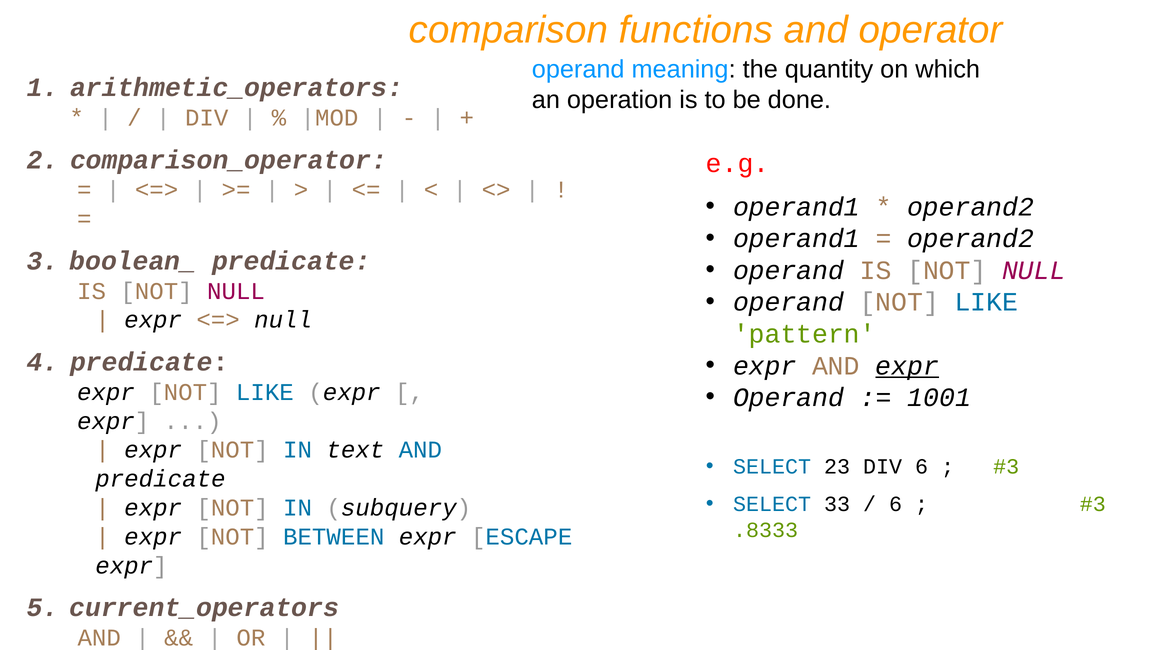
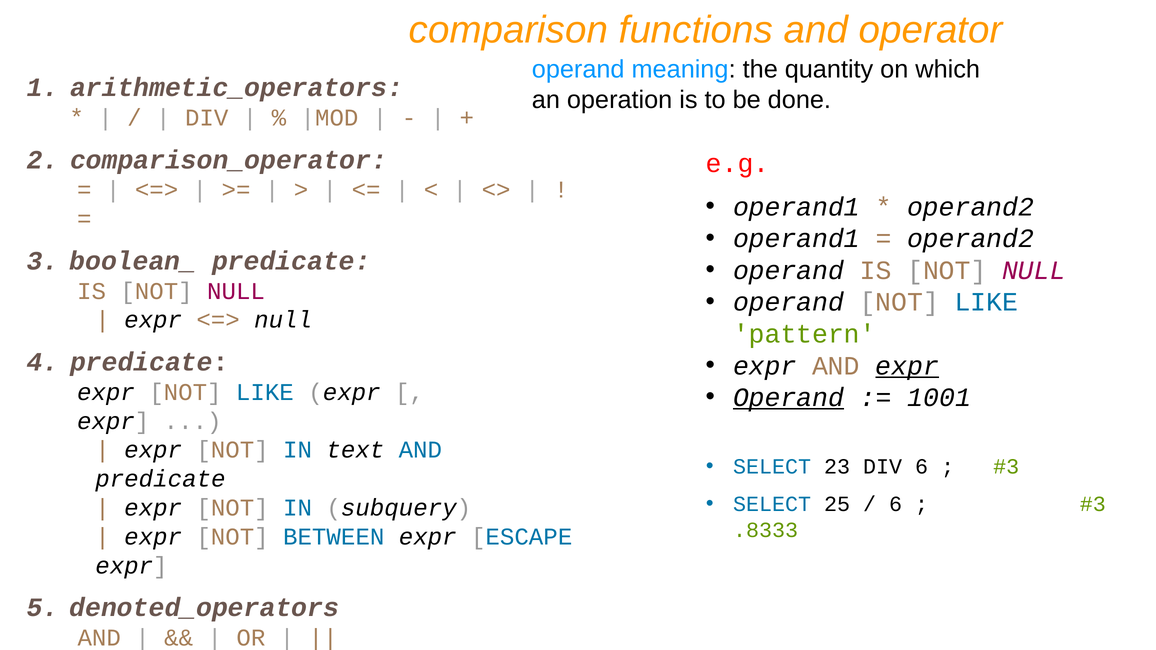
Operand underline: none -> present (789, 398)
33: 33 -> 25 (837, 504)
current_operators: current_operators -> denoted_operators (204, 608)
